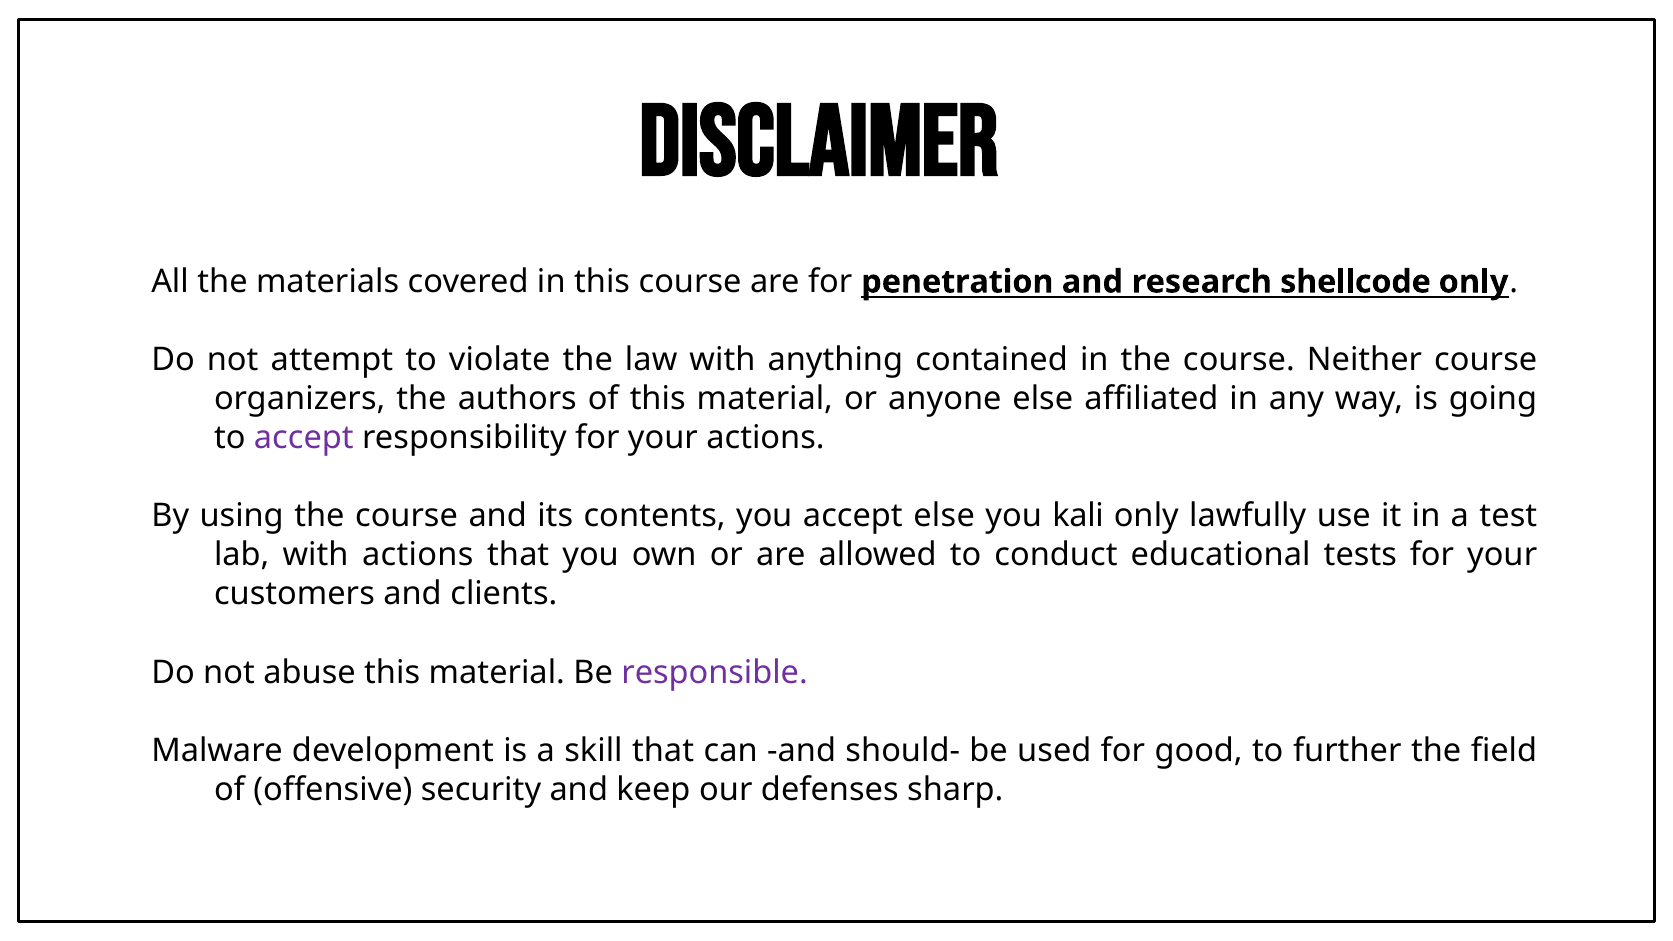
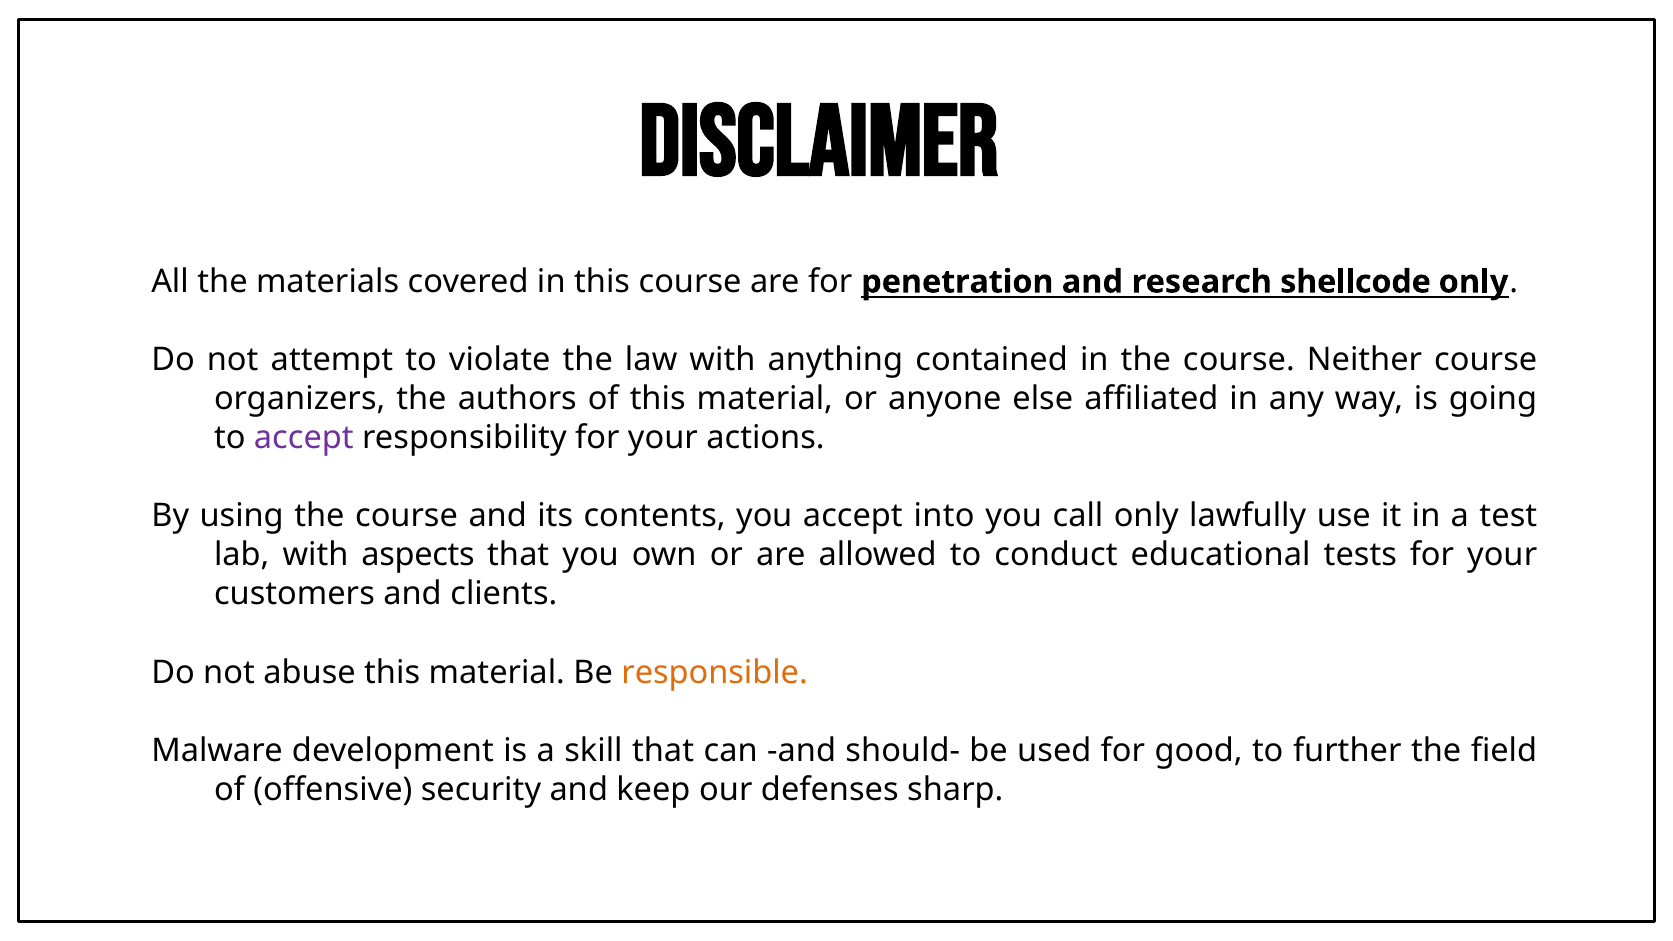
accept else: else -> into (944, 516)
kali: kali -> call (1078, 516)
with actions: actions -> aspects (418, 555)
responsible colour: purple -> orange (715, 672)
